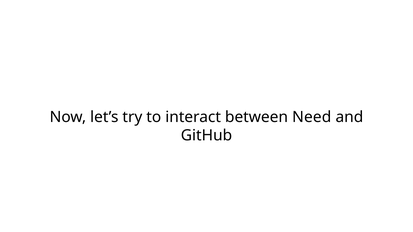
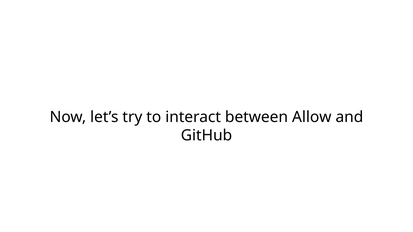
Need: Need -> Allow (312, 117)
